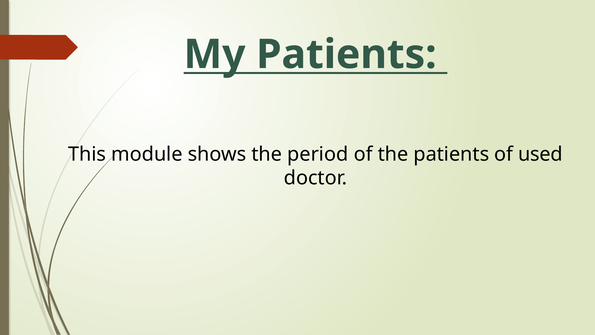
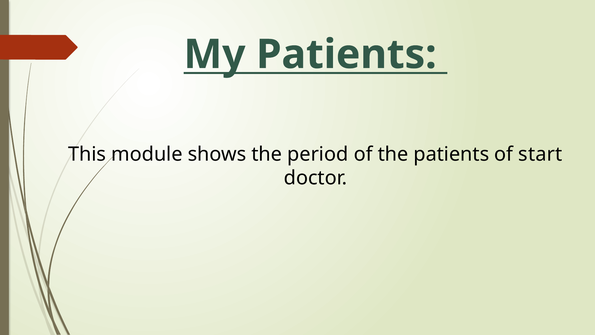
used: used -> start (540, 154)
